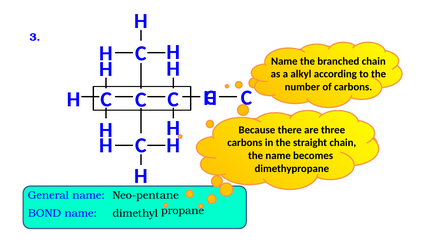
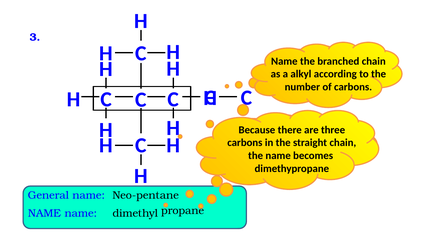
BOND: BOND -> NAME (45, 214)
